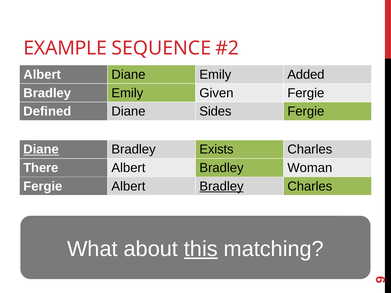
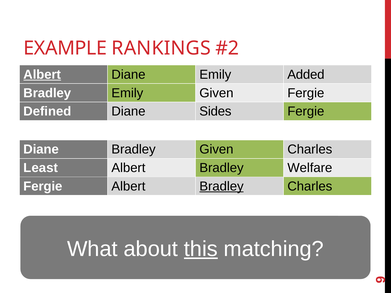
SEQUENCE: SEQUENCE -> RANKINGS (161, 48)
Albert underline: none -> present (42, 75)
Diane underline: present -> none (41, 150)
Bradley Exists: Exists -> Given (216, 150)
There: There -> Least (41, 168)
Woman: Woman -> Welfare (310, 168)
